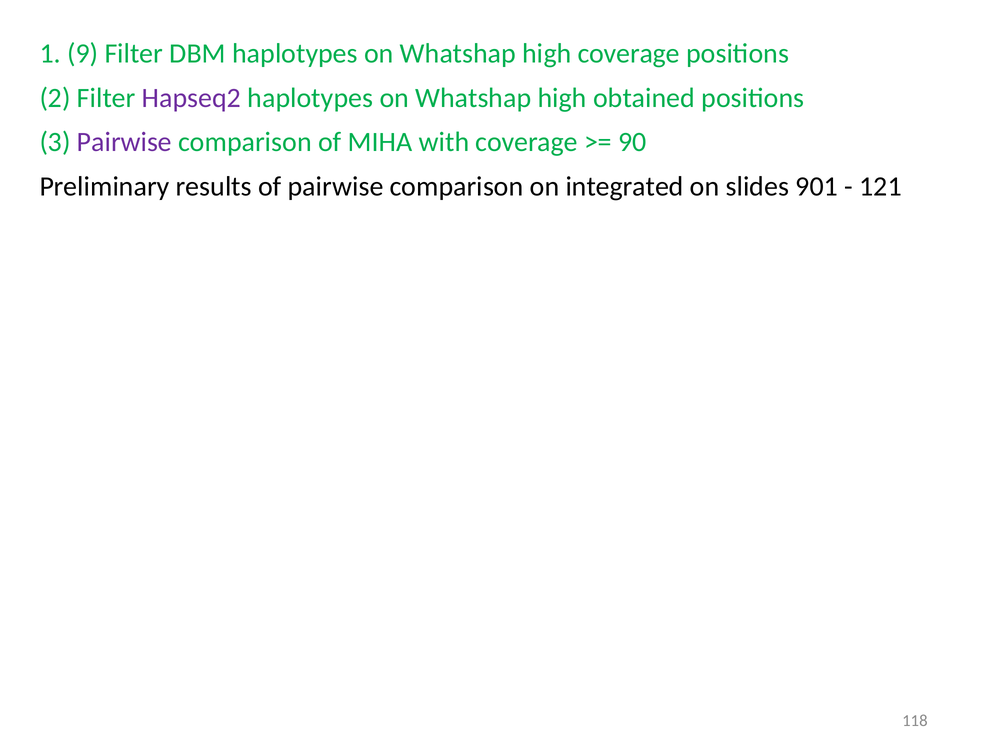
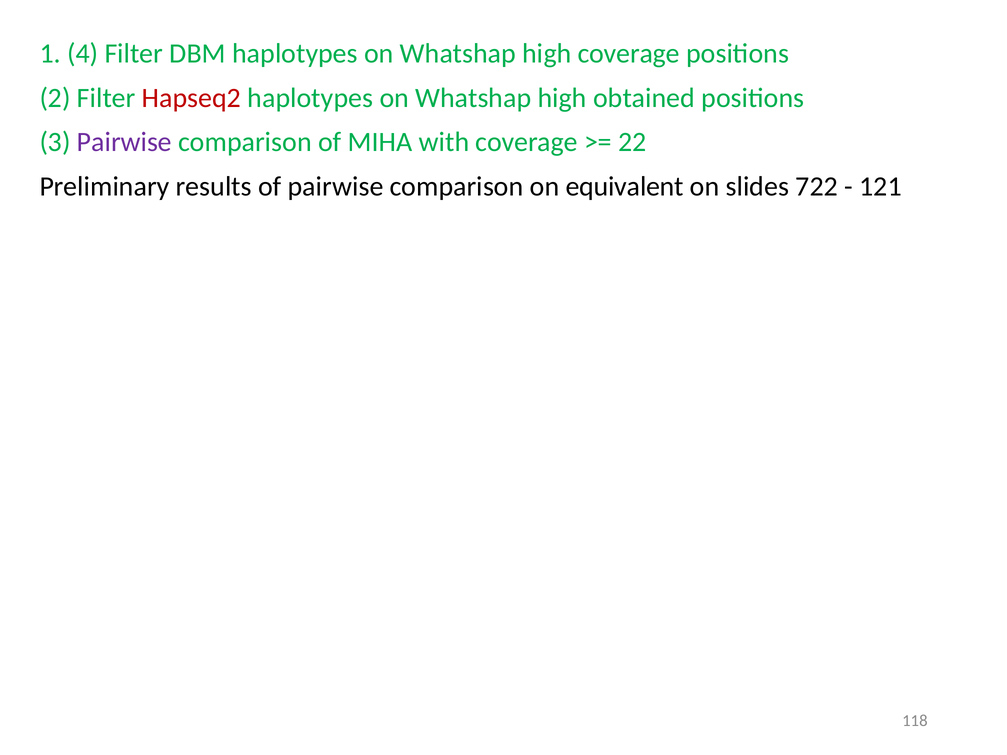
9: 9 -> 4 (83, 54)
Hapseq2 colour: purple -> red (191, 98)
90: 90 -> 22 (632, 142)
integrated: integrated -> equivalent (625, 186)
901: 901 -> 722 (817, 186)
